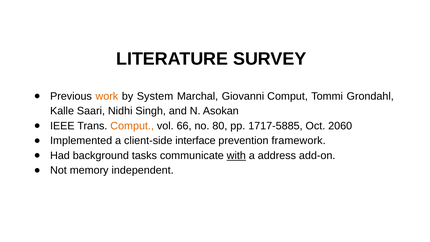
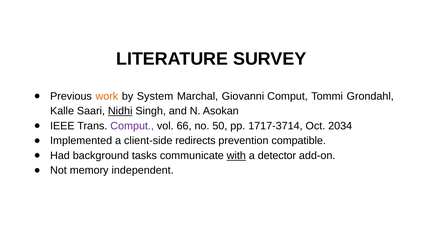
Nidhi underline: none -> present (120, 111)
Comput colour: orange -> purple (132, 126)
80: 80 -> 50 (220, 126)
1717-5885: 1717-5885 -> 1717-3714 (275, 126)
2060: 2060 -> 2034 (340, 126)
interface: interface -> redirects (195, 141)
framework: framework -> compatible (299, 141)
address: address -> detector (277, 156)
